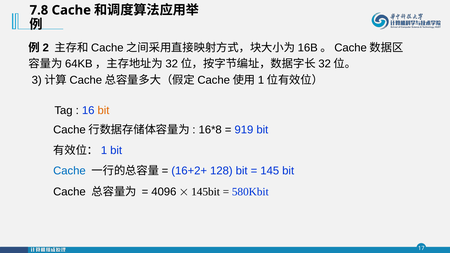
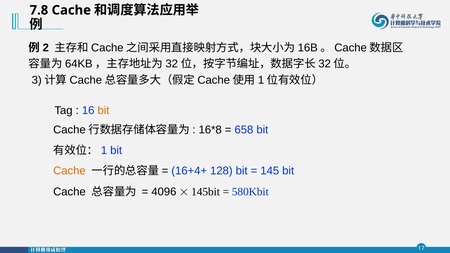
919: 919 -> 658 (244, 130)
Cache colour: blue -> orange (69, 171)
16+2+: 16+2+ -> 16+4+ (189, 171)
